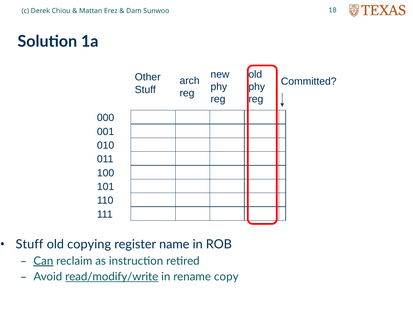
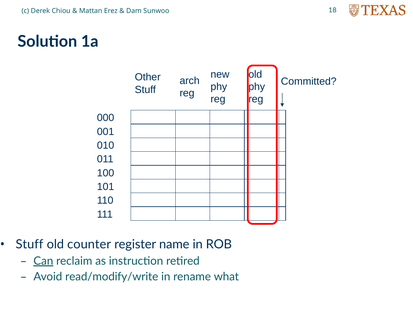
copying: copying -> counter (89, 244)
read/modify/write underline: present -> none (112, 277)
copy: copy -> what (226, 277)
